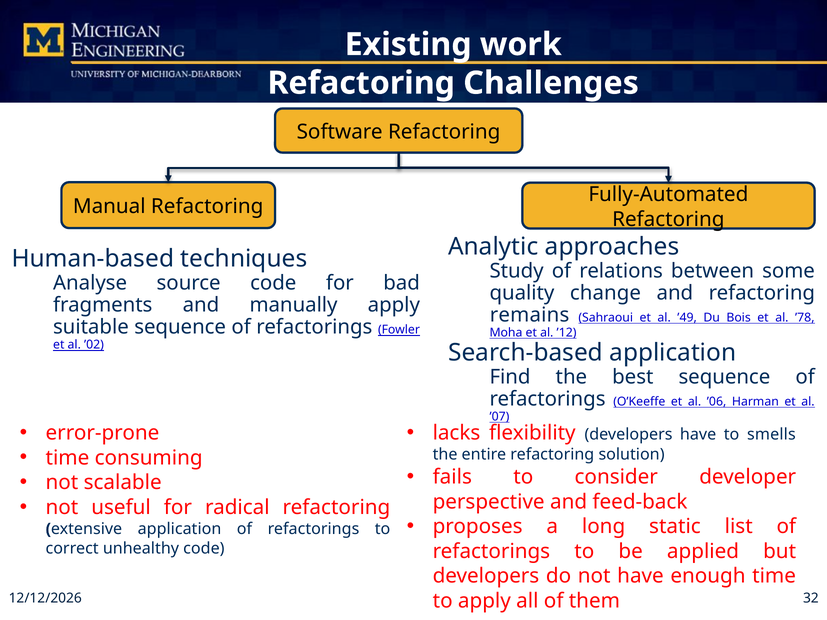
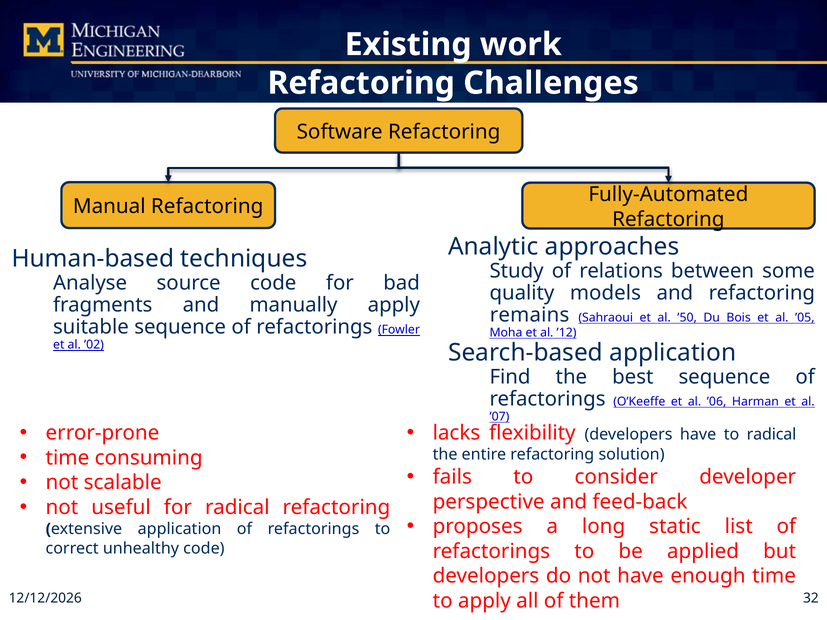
change: change -> models (605, 293)
’49: ’49 -> ’50 (687, 318)
’78: ’78 -> ’05 (805, 318)
to smells: smells -> radical (772, 435)
